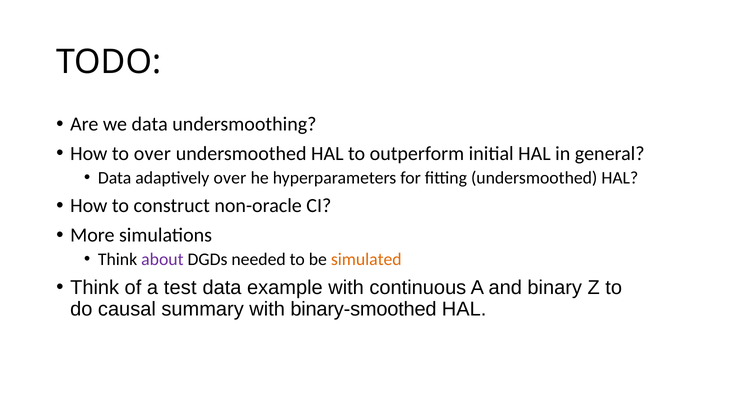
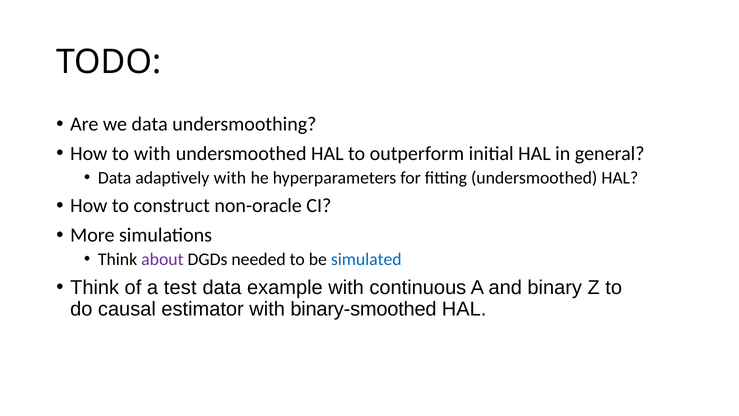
to over: over -> with (152, 153)
adaptively over: over -> with (230, 178)
simulated colour: orange -> blue (366, 259)
summary: summary -> estimator (203, 309)
